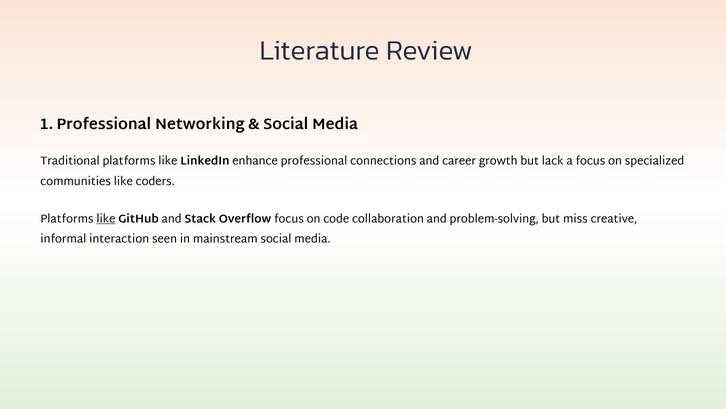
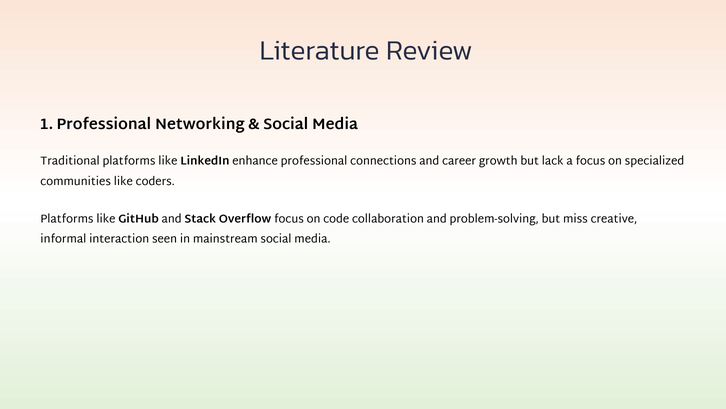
like underline: present -> none (106, 218)
